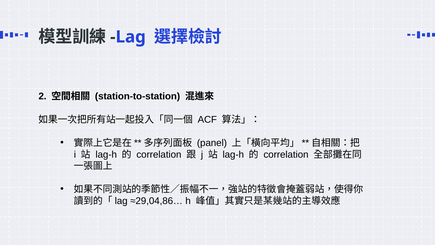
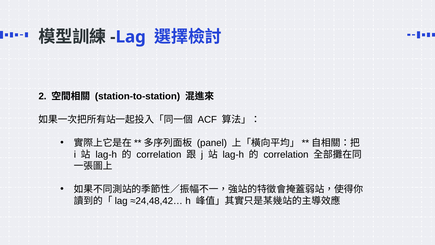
≈29,04,86…: ≈29,04,86… -> ≈24,48,42… (157, 201)
